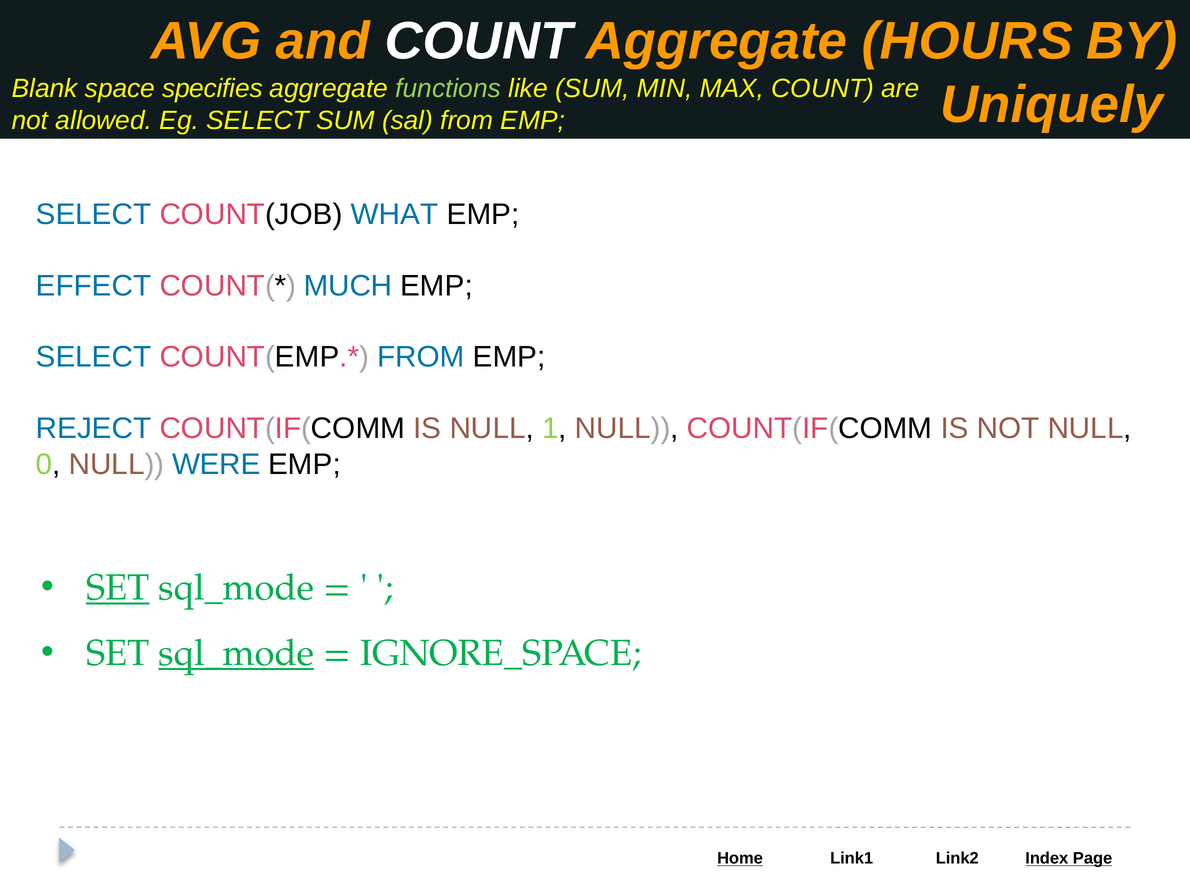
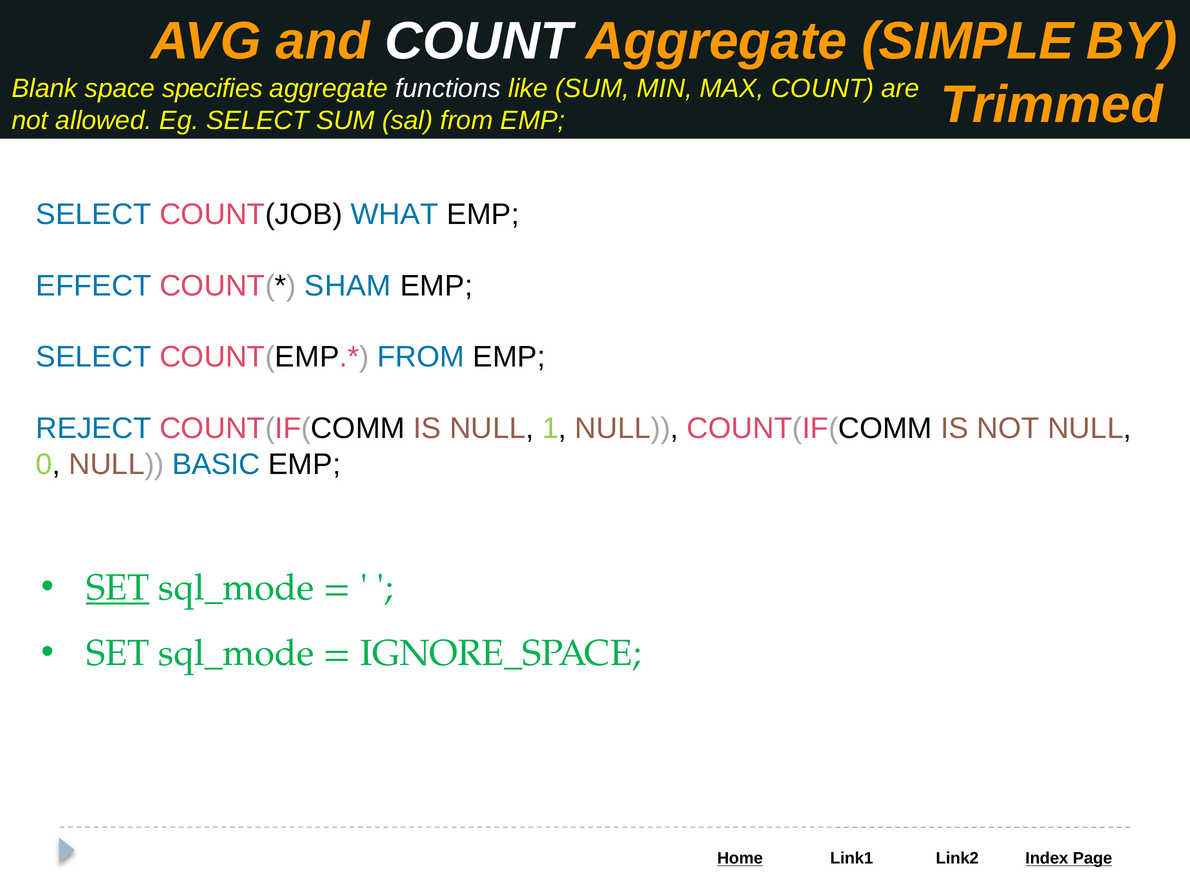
HOURS: HOURS -> SIMPLE (968, 41)
functions colour: light green -> white (448, 89)
Uniquely: Uniquely -> Trimmed (1052, 105)
MUCH: MUCH -> SHAM (348, 286)
WERE: WERE -> BASIC (216, 464)
sql_mode underline: present -> none (236, 653)
